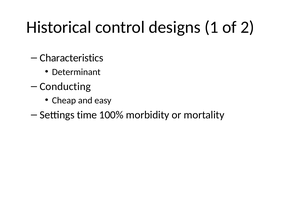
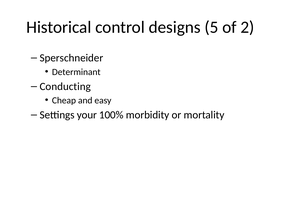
1: 1 -> 5 (211, 27)
Characteristics: Characteristics -> Sperschneider (71, 58)
time: time -> your (87, 115)
